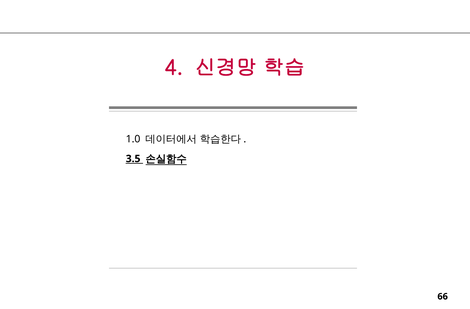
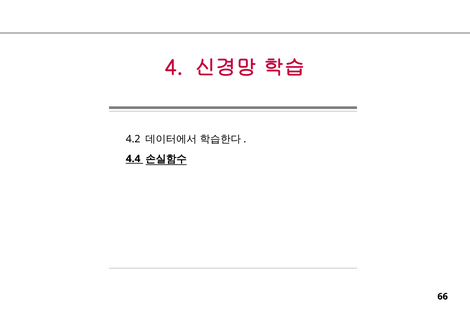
1.0: 1.0 -> 4.2 (133, 139)
3.5: 3.5 -> 4.4 (133, 159)
